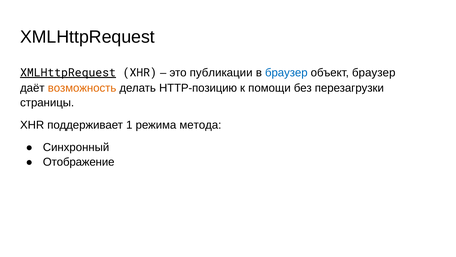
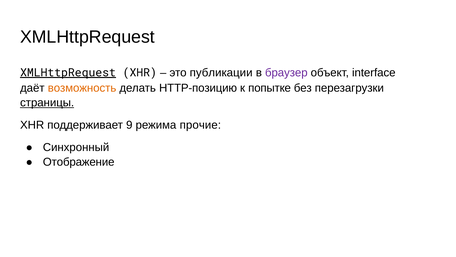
браузер colour: blue -> purple (286, 72)
объект браузер: браузер -> interface (374, 72)
помощи: помощи -> попытке (270, 88)
страницы underline: none -> present (47, 102)
1: 1 -> 9 (129, 125)
метода: метода -> прочие (200, 125)
